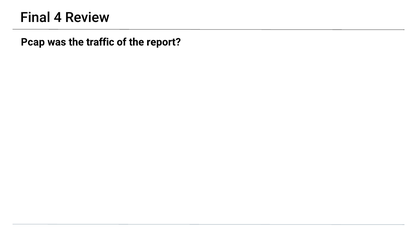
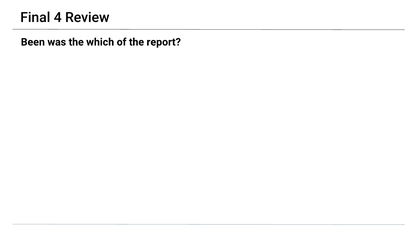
Pcap: Pcap -> Been (33, 42)
traffic: traffic -> which (100, 42)
